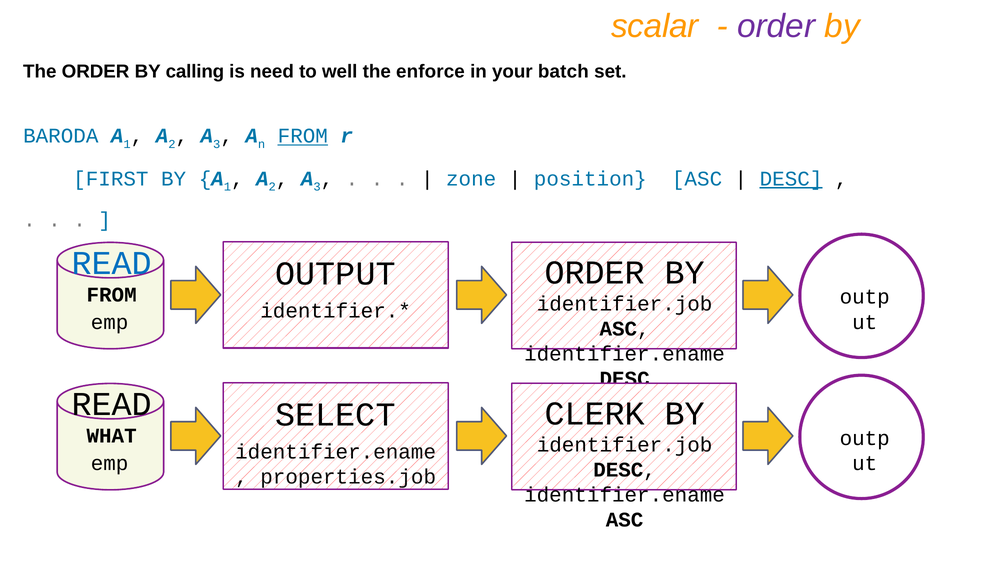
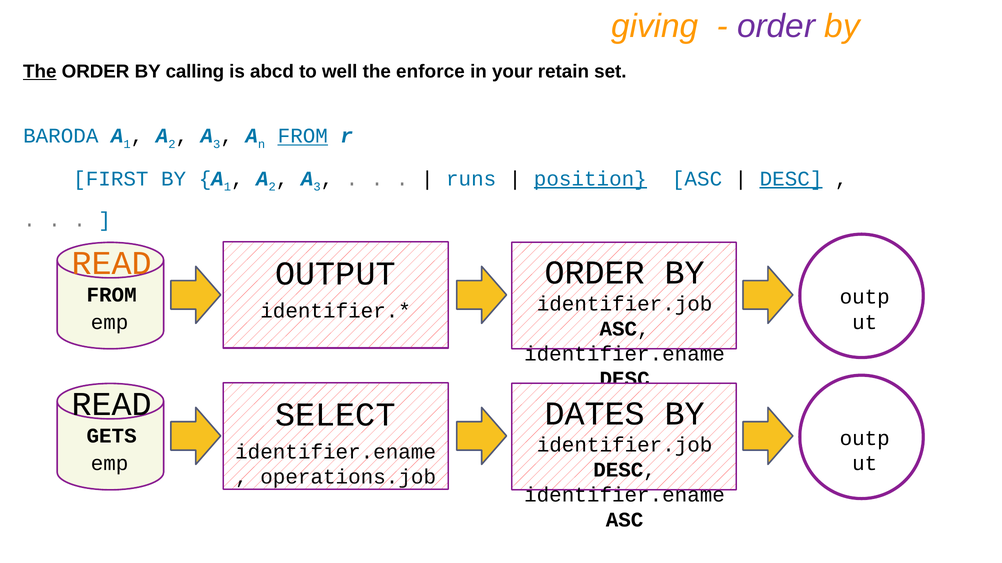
scalar: scalar -> giving (655, 26)
The underline: none -> present (40, 71)
need: need -> abcd (272, 71)
batch: batch -> retain (563, 71)
zone: zone -> runs (471, 179)
position underline: none -> present (590, 179)
READ colour: blue -> orange (112, 264)
CLERK: CLERK -> DATES (595, 414)
WHAT: WHAT -> GETS (112, 437)
properties.job: properties.job -> operations.job (348, 478)
